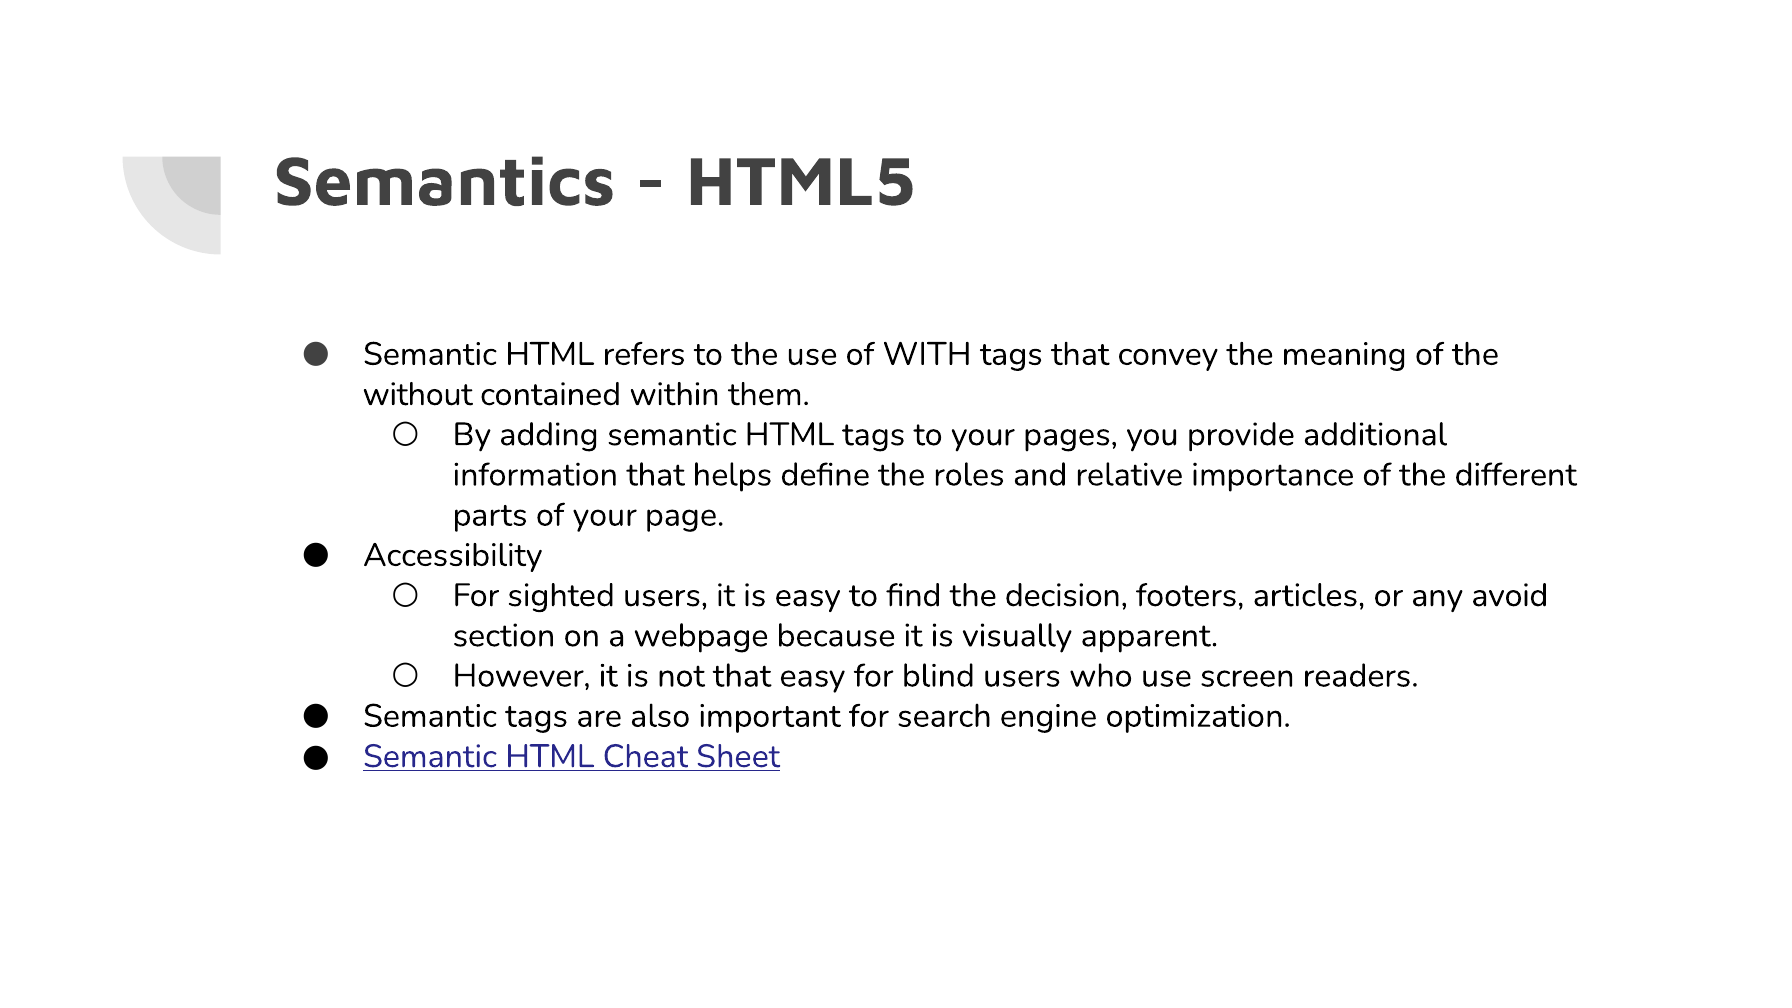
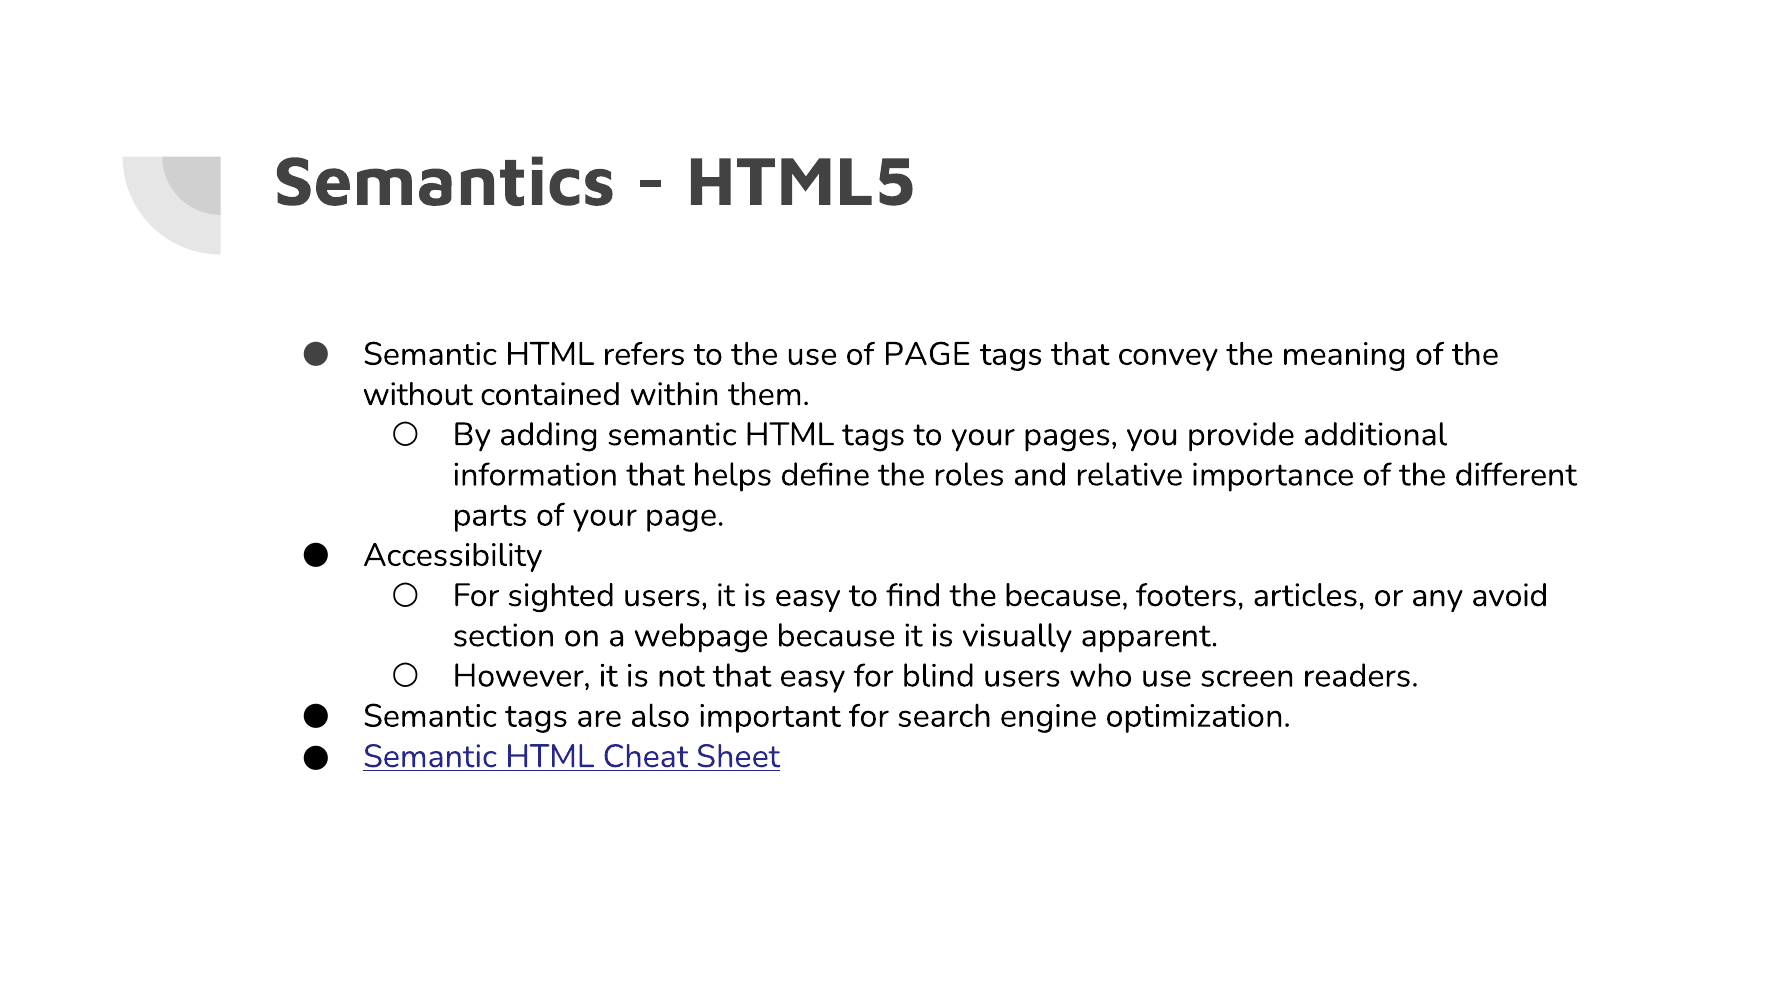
of WITH: WITH -> PAGE (927, 354)
the decision: decision -> because (1066, 595)
